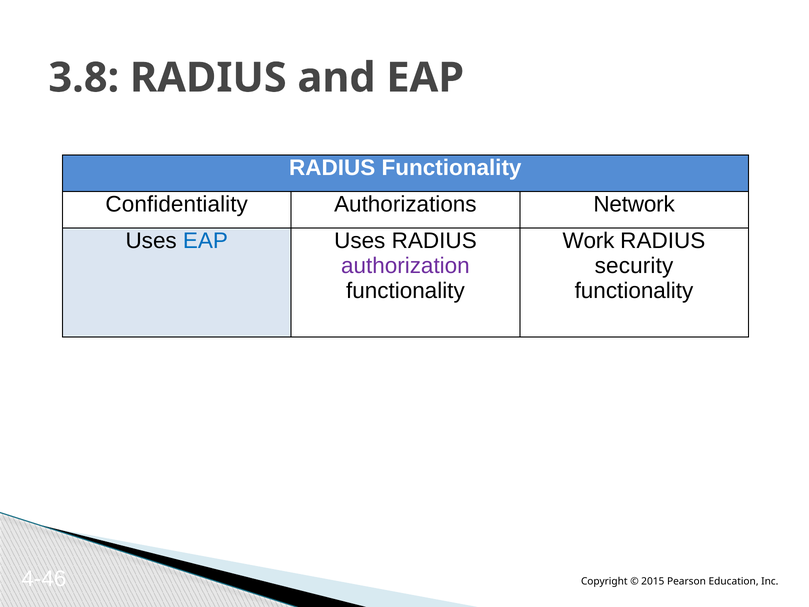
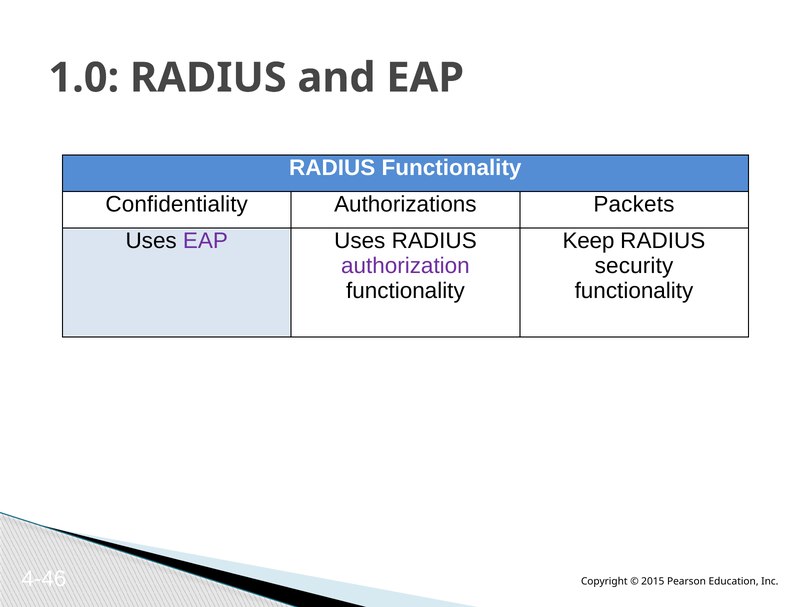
3.8: 3.8 -> 1.0 (84, 78)
Network: Network -> Packets (634, 204)
EAP colour: blue -> purple (205, 241)
Work: Work -> Keep (588, 241)
